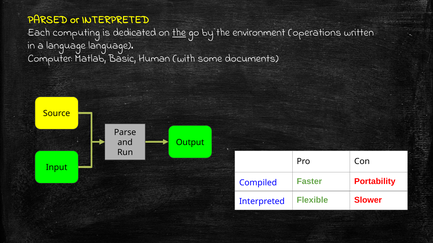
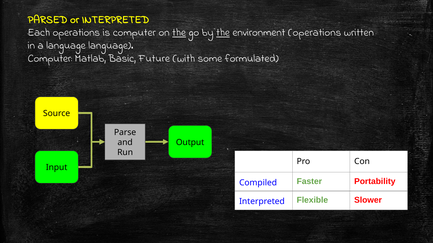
Each computing: computing -> operations (76, 32)
is dedicated: dedicated -> computer (134, 32)
the underline: none -> present (223, 32)
Human: Human -> Future (154, 58)
documents: documents -> formulated (252, 58)
